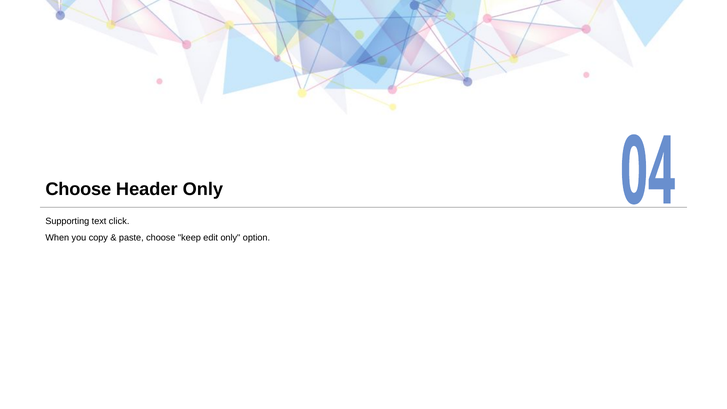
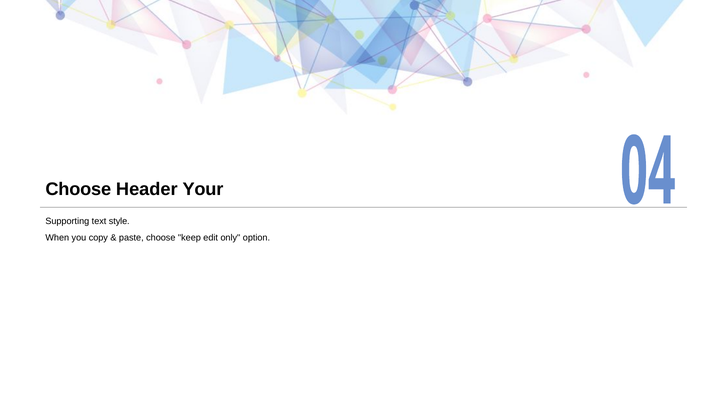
Header Only: Only -> Your (203, 189)
click: click -> style (119, 221)
